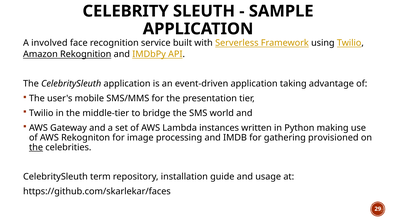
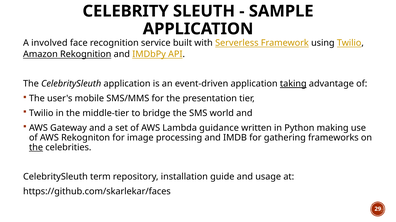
taking underline: none -> present (293, 84)
instances: instances -> guidance (219, 128)
provisioned: provisioned -> frameworks (333, 138)
